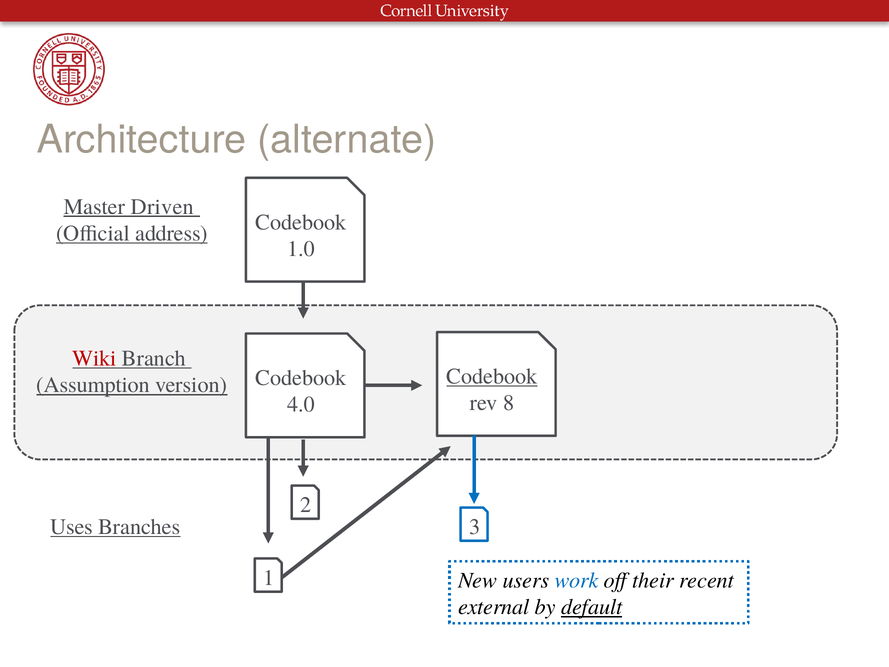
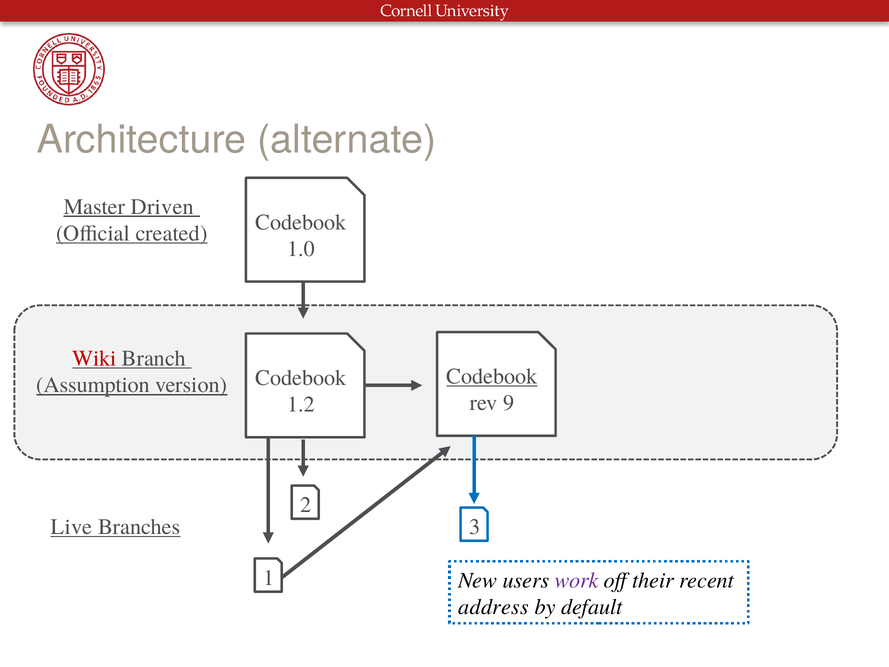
address: address -> created (171, 233)
8: 8 -> 9 (509, 403)
4.0: 4.0 -> 1.2 (301, 404)
Uses: Uses -> Live (72, 527)
work colour: blue -> purple (577, 580)
external: external -> address (494, 607)
default underline: present -> none (592, 607)
